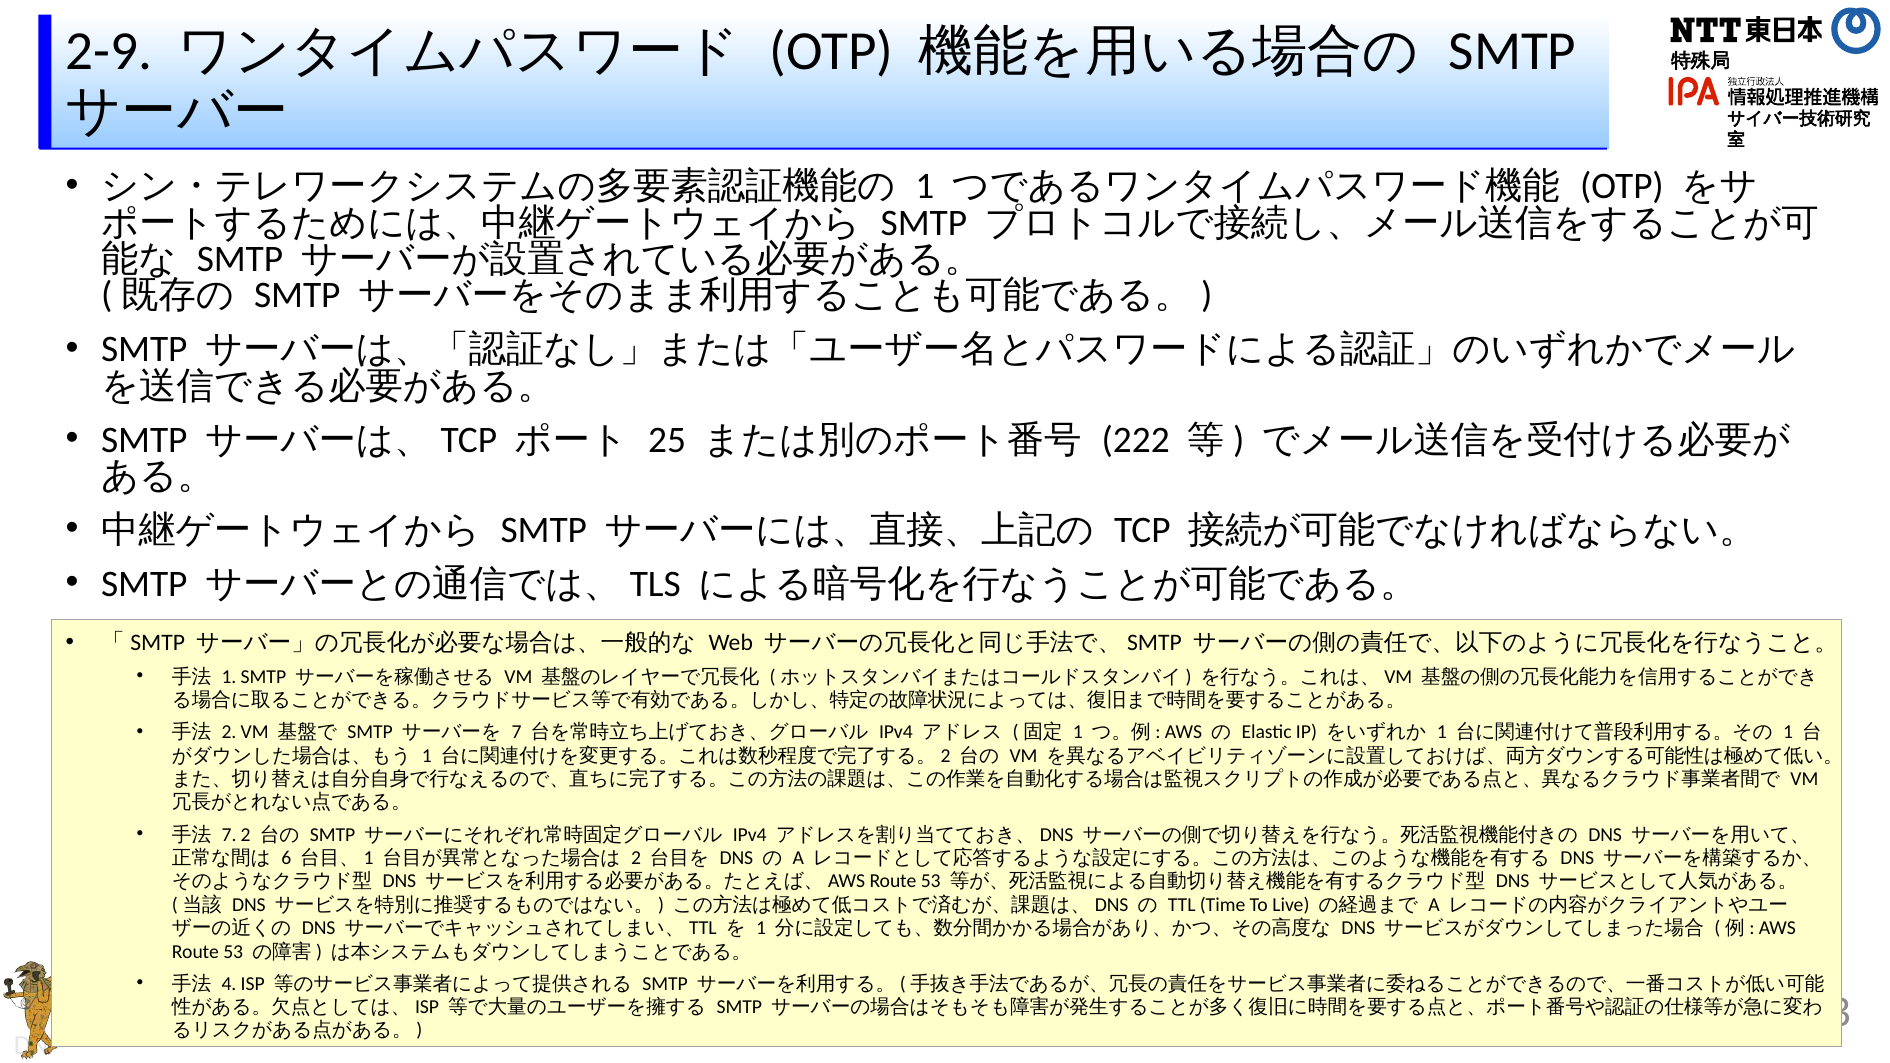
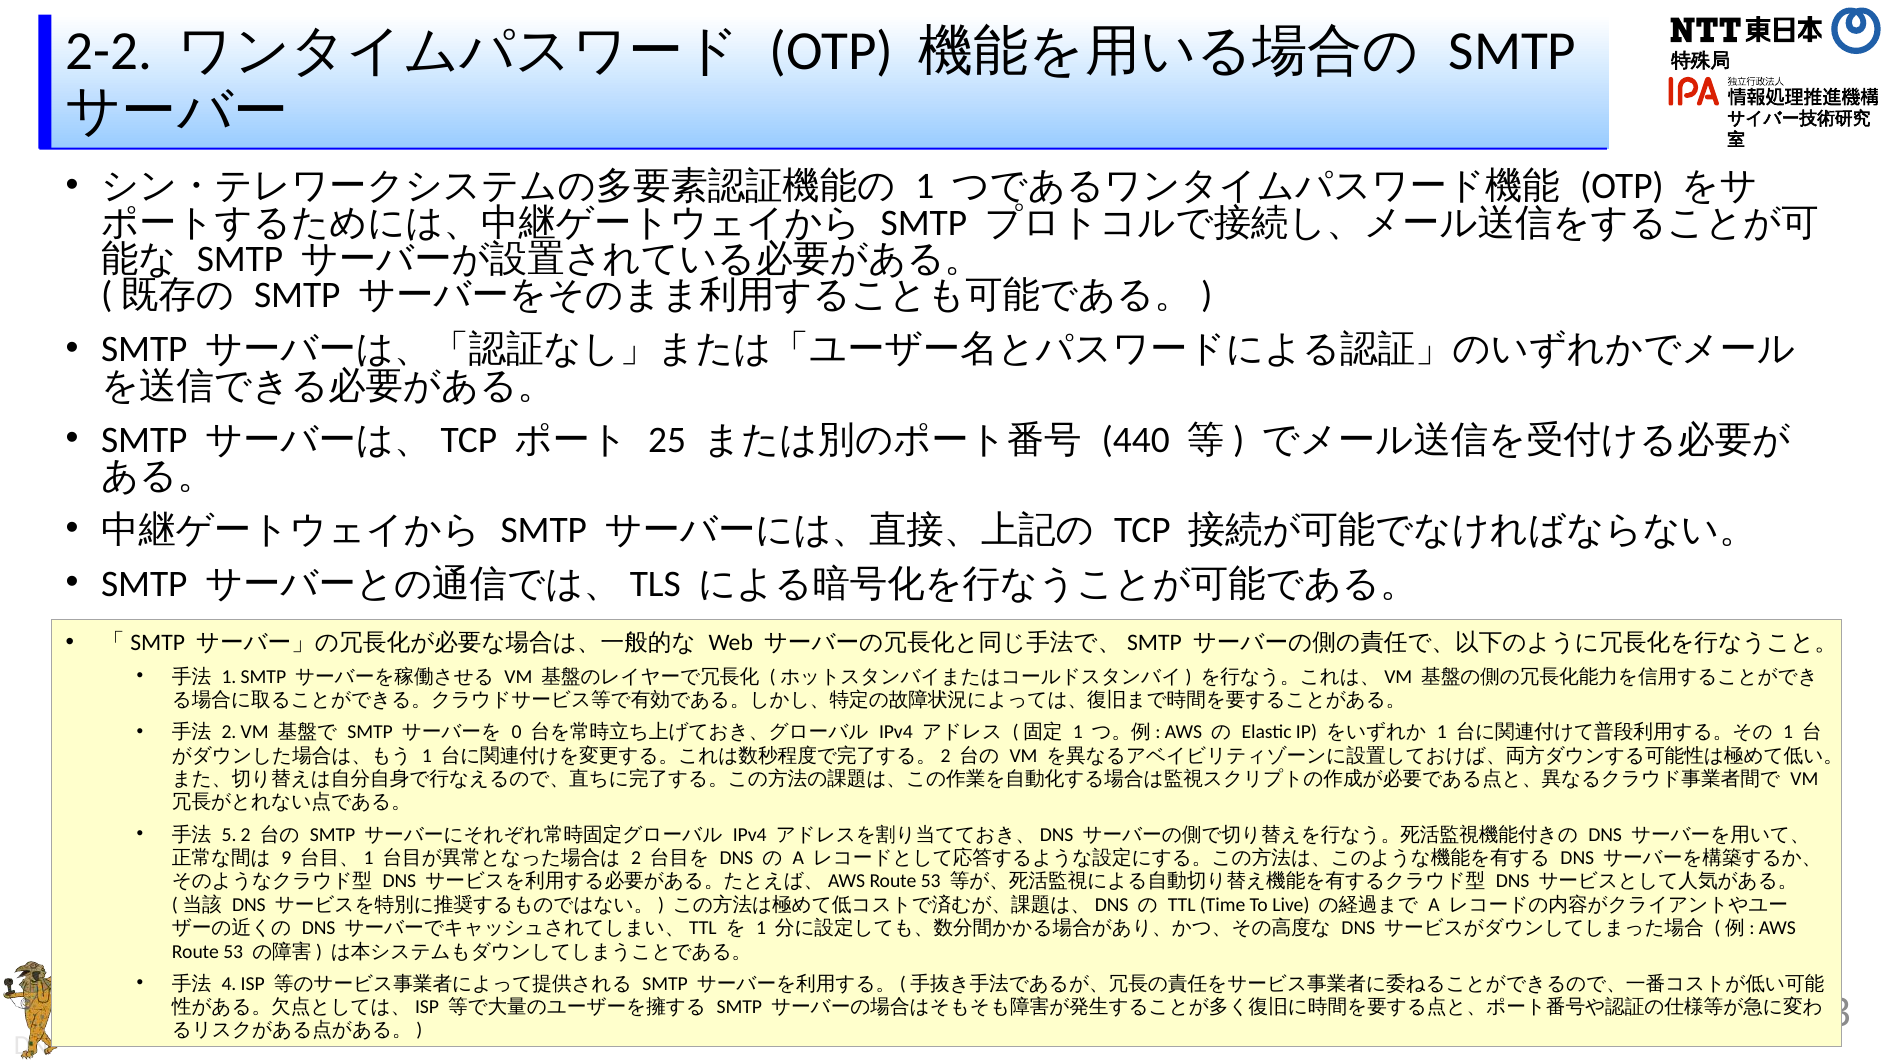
2-9: 2-9 -> 2-2 (109, 51)
222: 222 -> 440 (1136, 440)
7: 7 -> 0 (517, 732)
7: 7 -> 5 (229, 835)
6: 6 -> 9 (286, 858)
